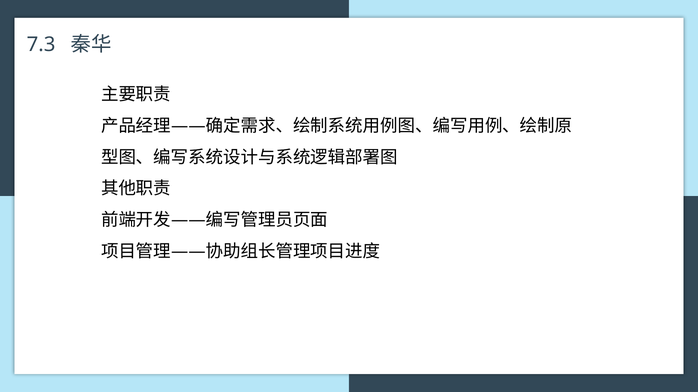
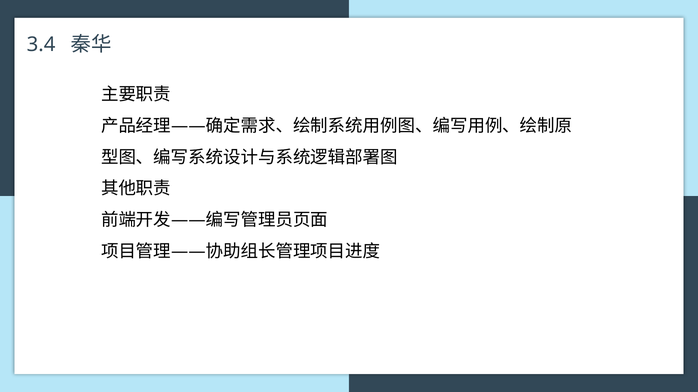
7.3: 7.3 -> 3.4 (41, 44)
